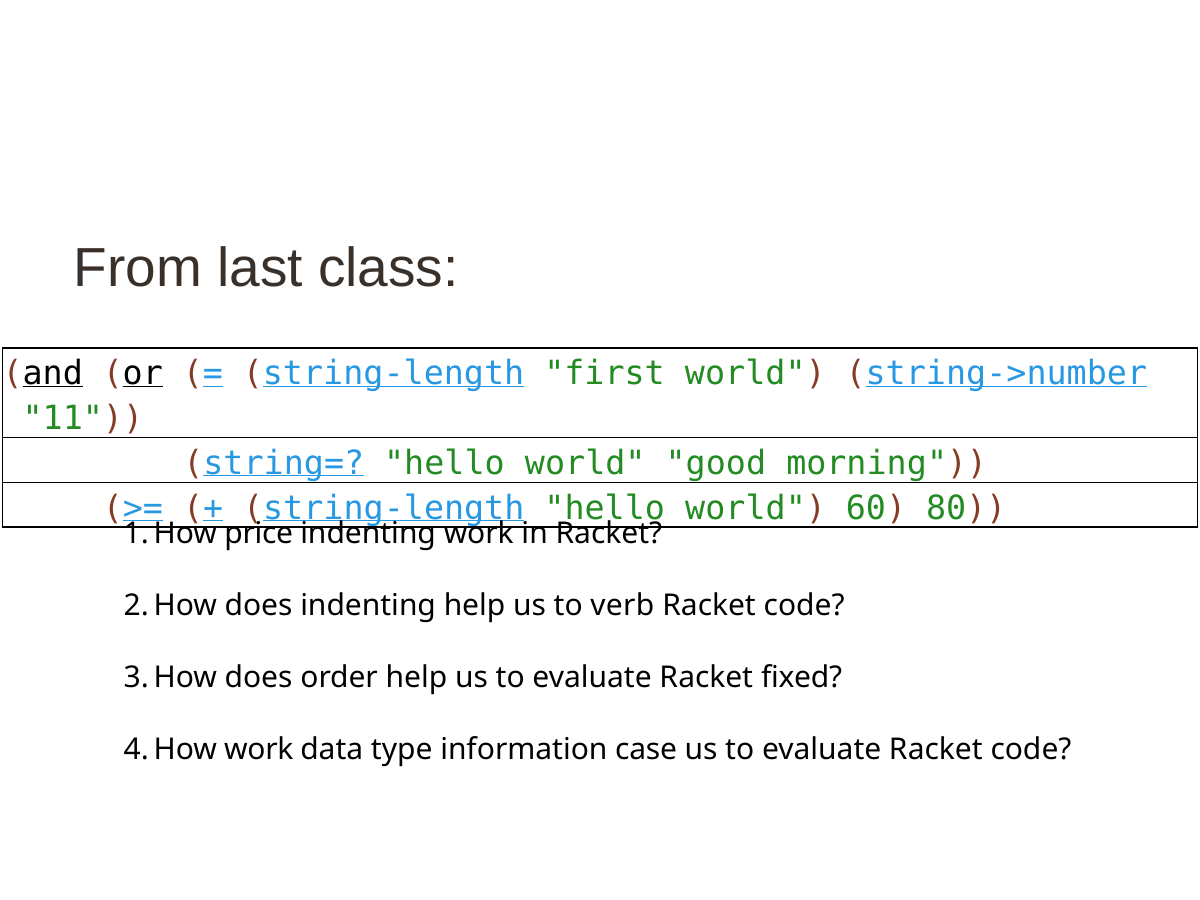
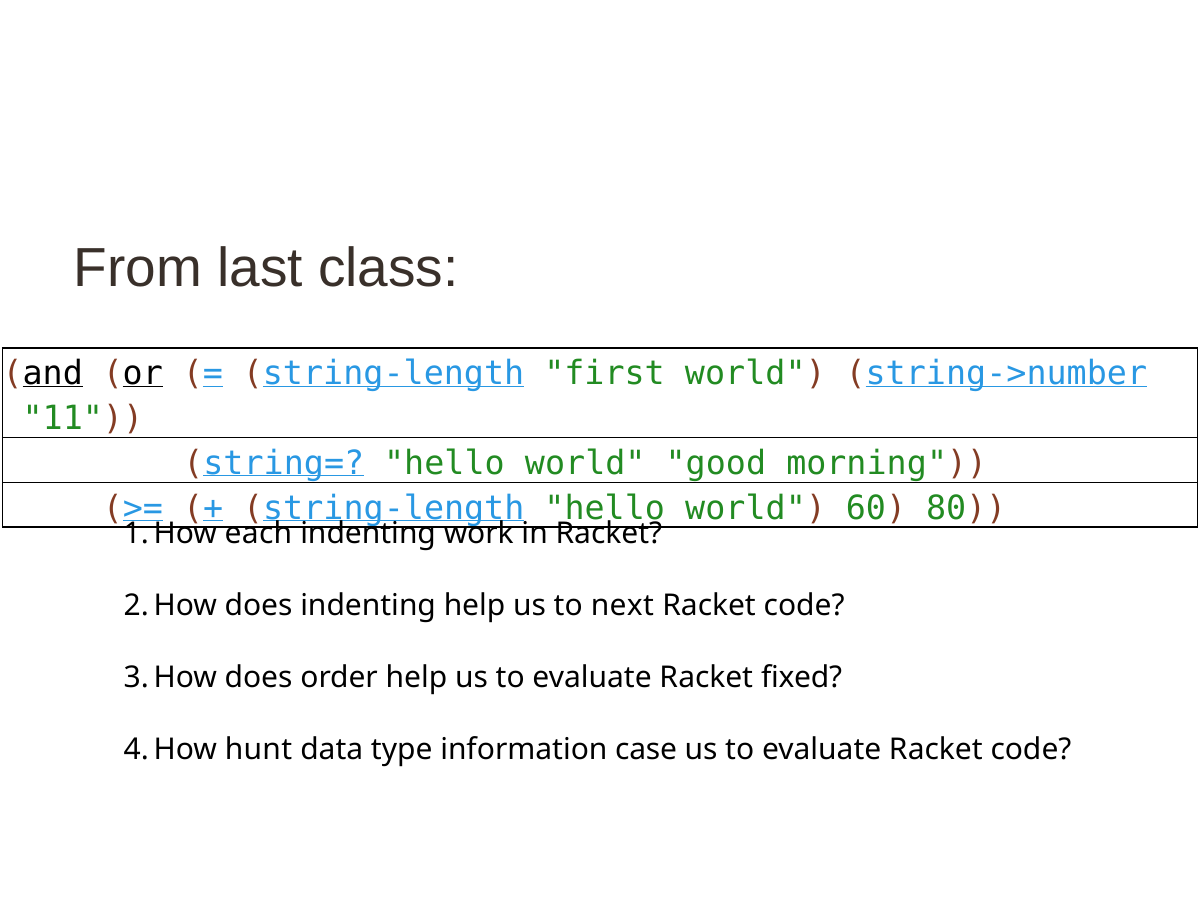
price: price -> each (258, 534)
verb: verb -> next (622, 606)
work: work -> hunt (258, 750)
